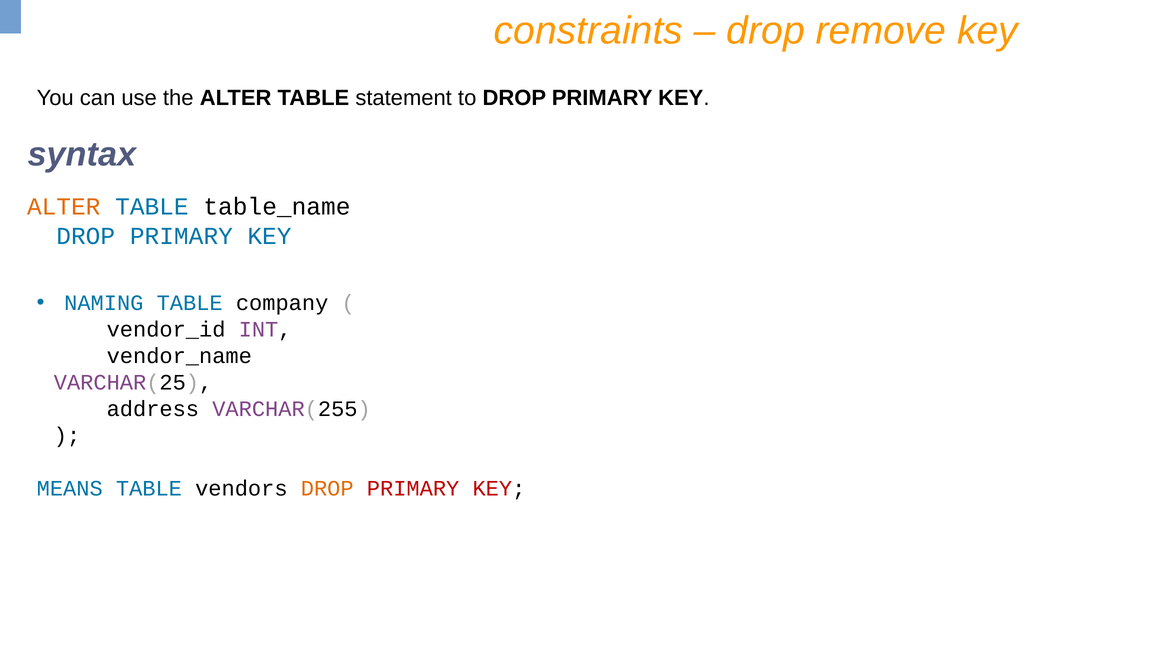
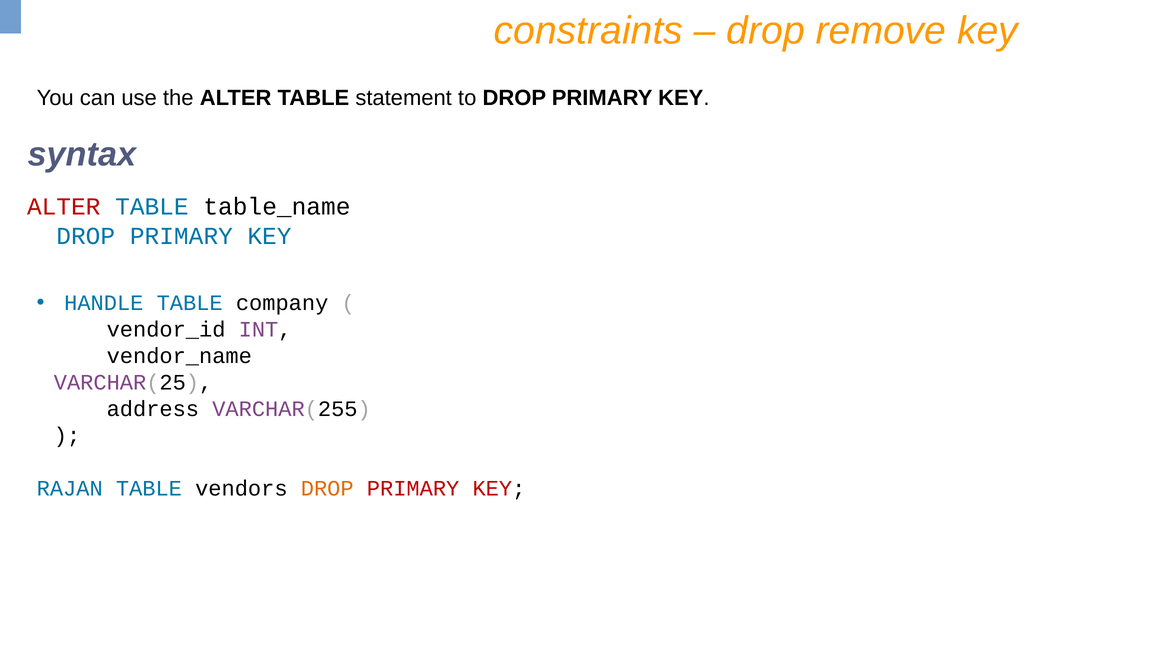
ALTER colour: orange -> red (64, 207)
NAMING: NAMING -> HANDLE (104, 303)
MEANS: MEANS -> RAJAN (70, 488)
